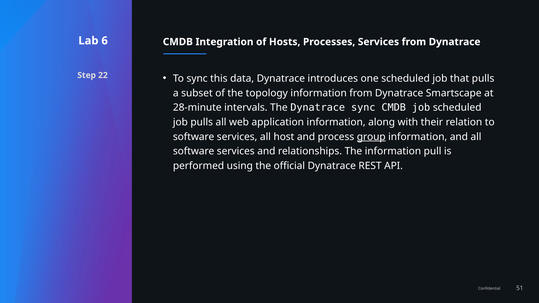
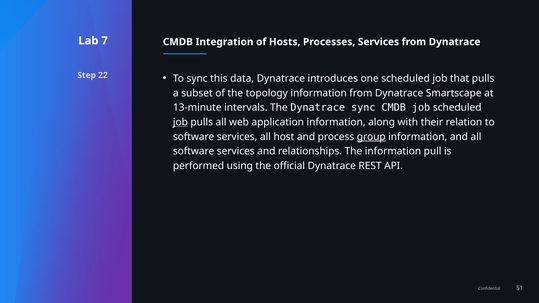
6: 6 -> 7 (105, 41)
28-minute: 28-minute -> 13-minute (197, 108)
job underline: none -> present (180, 122)
